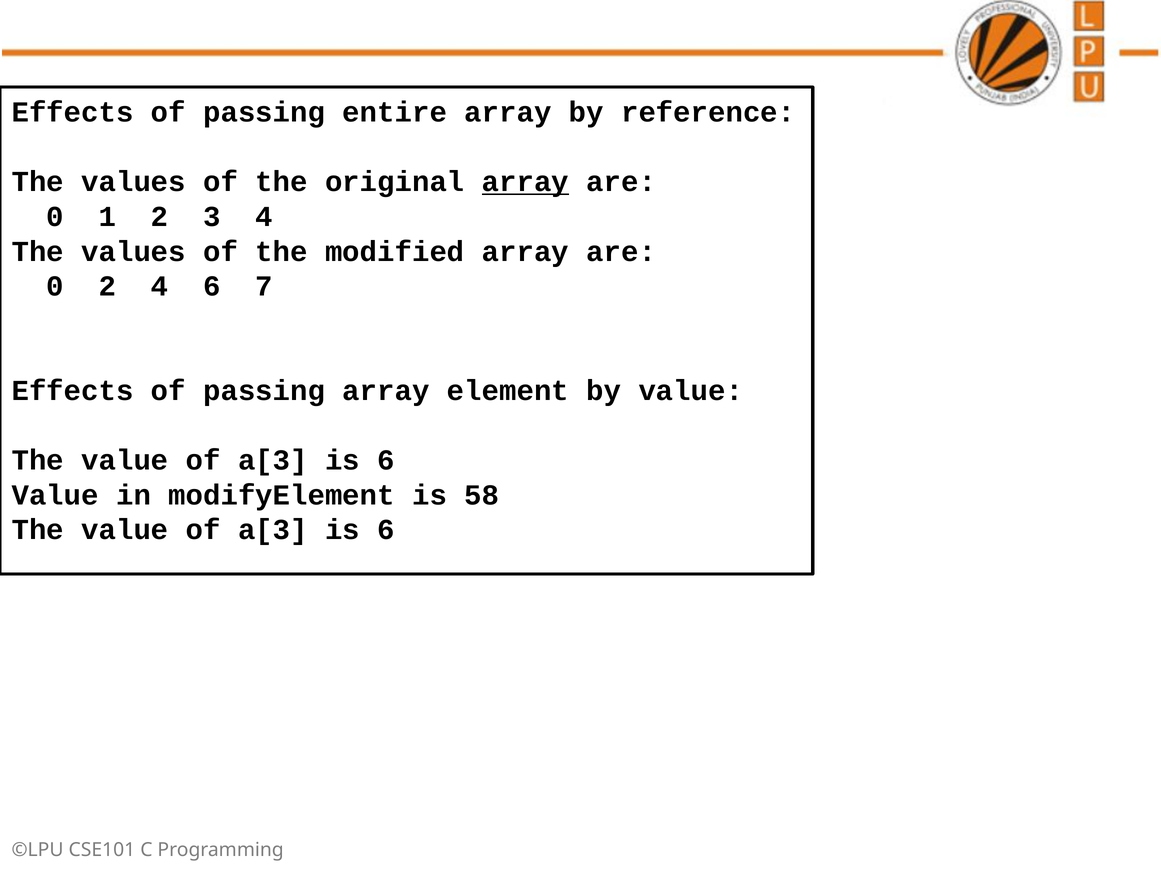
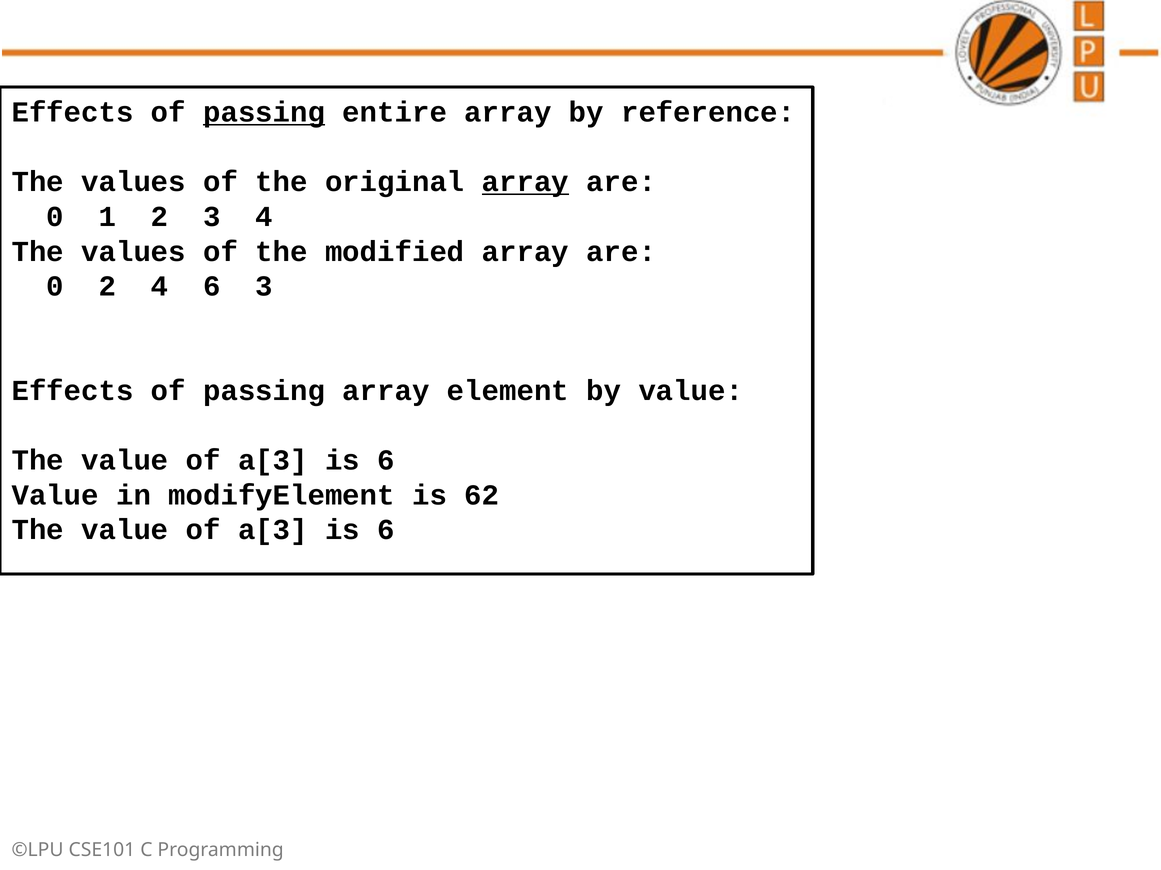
passing underline: none -> present (264, 112)
6 7: 7 -> 3 (264, 286)
58: 58 -> 62 (482, 495)
